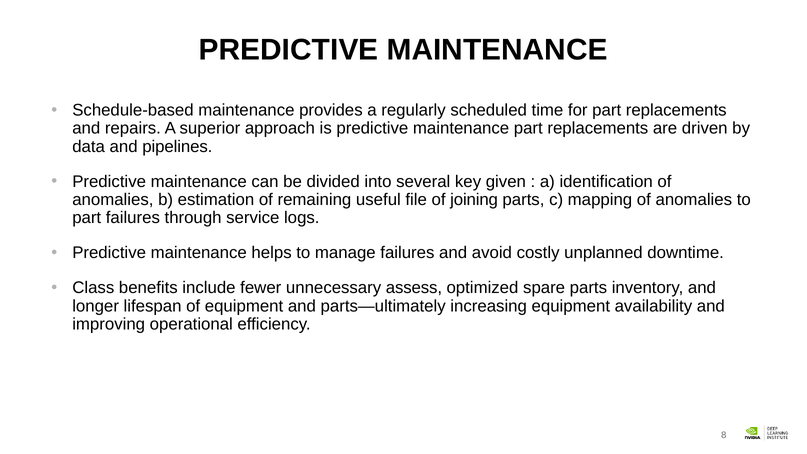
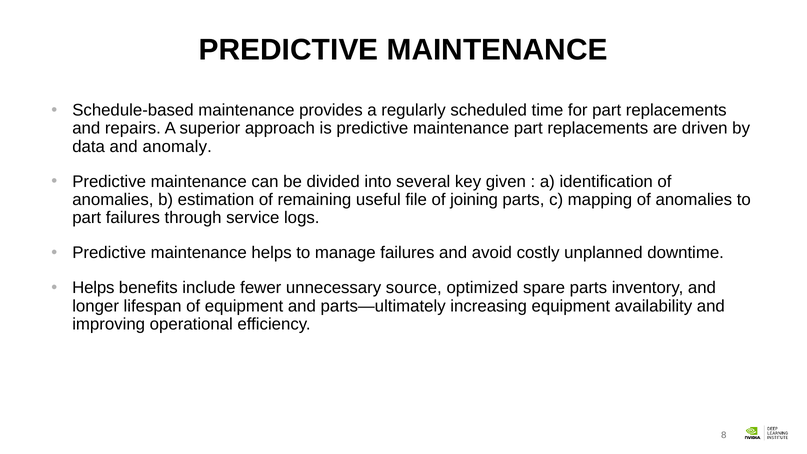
pipelines: pipelines -> anomaly (177, 147)
Class: Class -> Helps (93, 288)
assess: assess -> source (414, 288)
